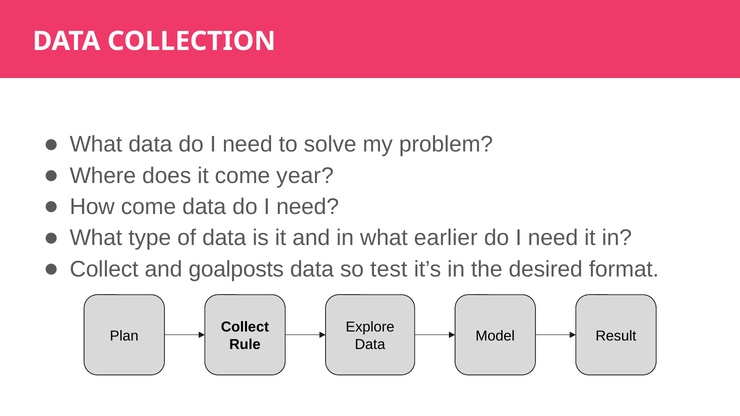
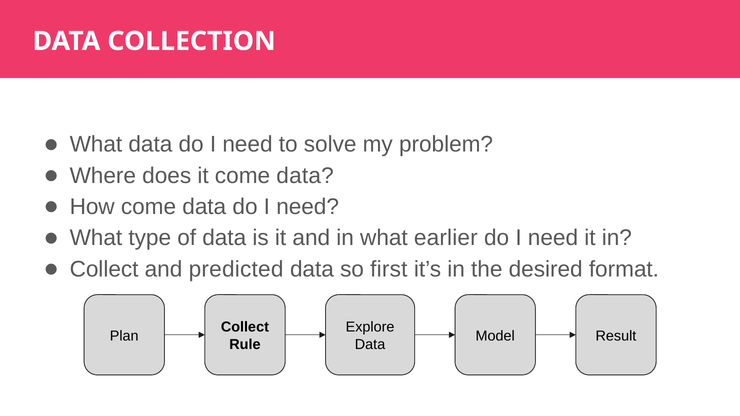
it come year: year -> data (305, 176)
goalposts: goalposts -> predicted (236, 269)
test: test -> first (389, 269)
